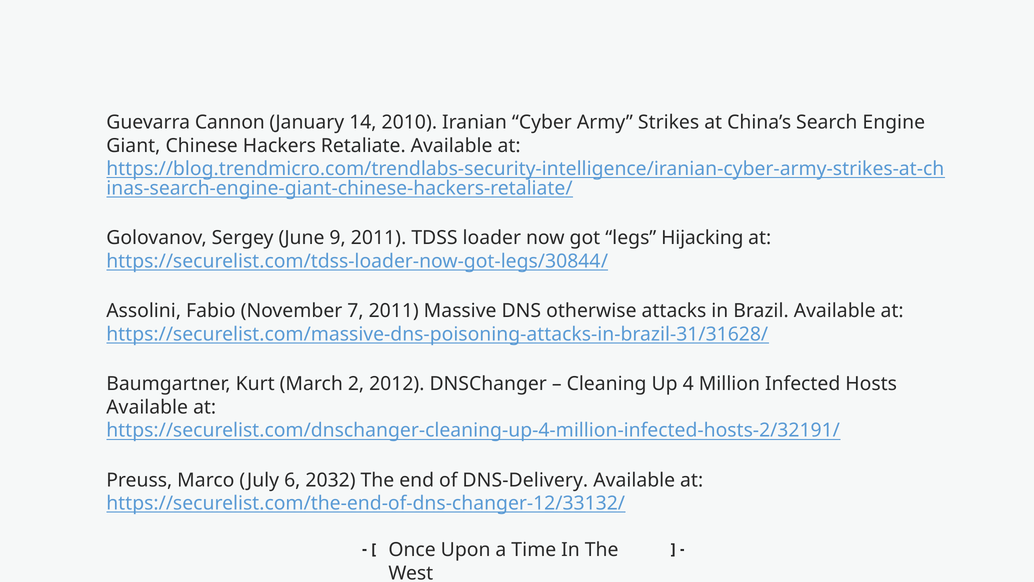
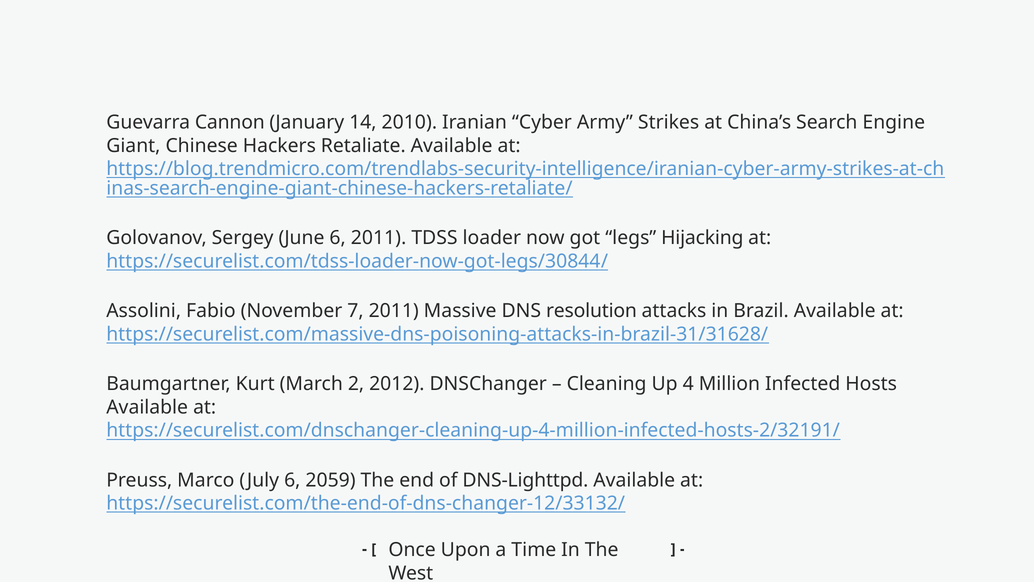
June 9: 9 -> 6 (338, 238)
otherwise: otherwise -> resolution (591, 311)
2032: 2032 -> 2059 (331, 480)
DNS-Delivery: DNS-Delivery -> DNS-Lighttpd (525, 480)
